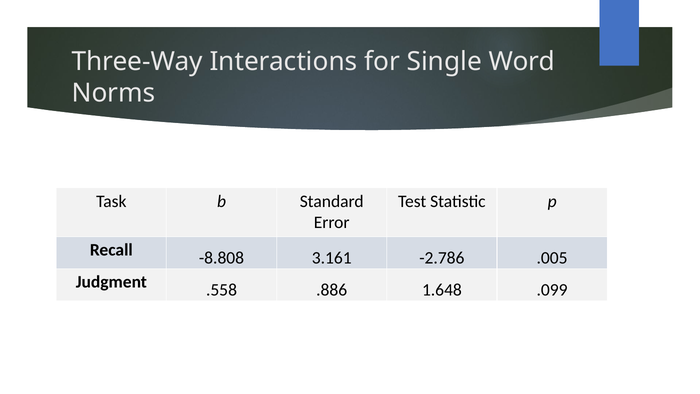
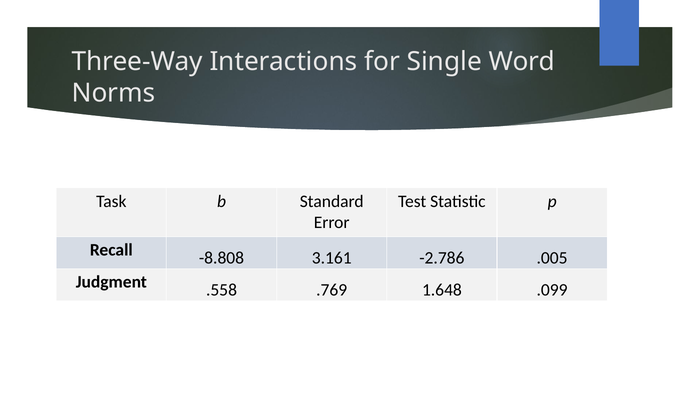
.886: .886 -> .769 (332, 290)
